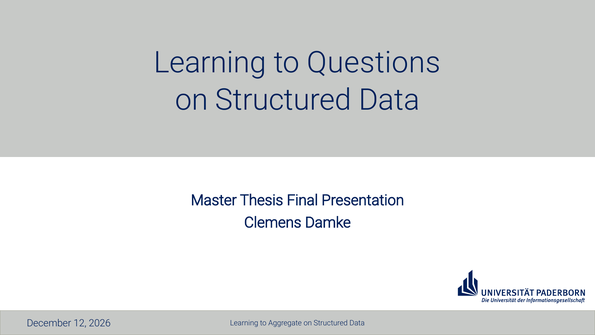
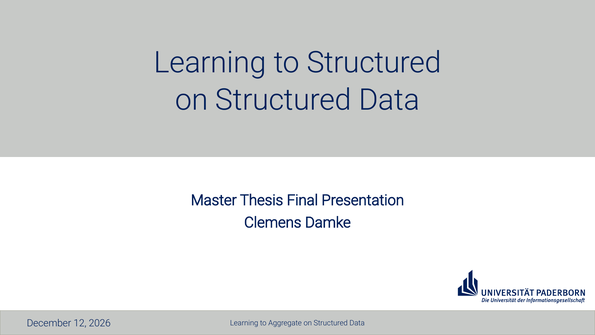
to Questions: Questions -> Structured (374, 63)
